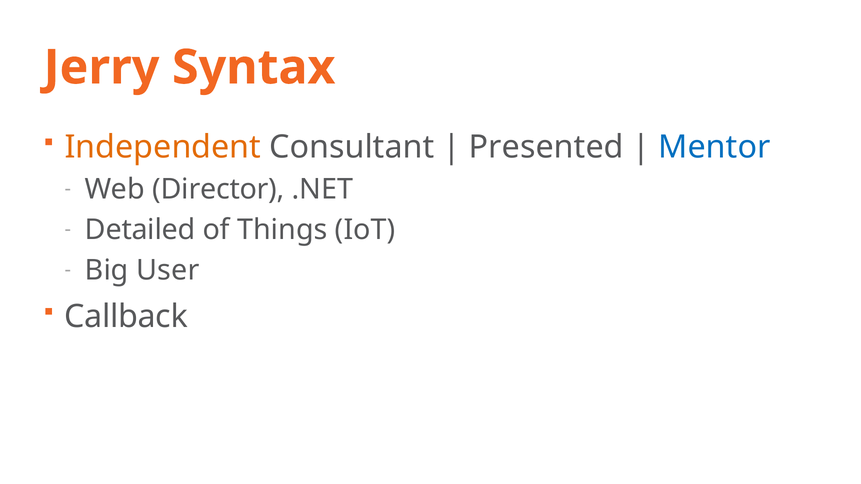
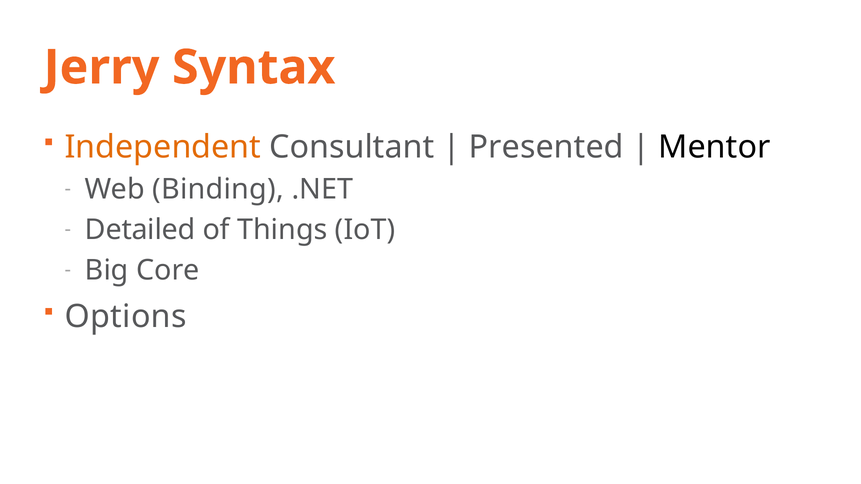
Mentor colour: blue -> black (714, 147)
Director: Director -> Binding (218, 189)
User: User -> Core (168, 271)
Callback: Callback -> Options (126, 317)
